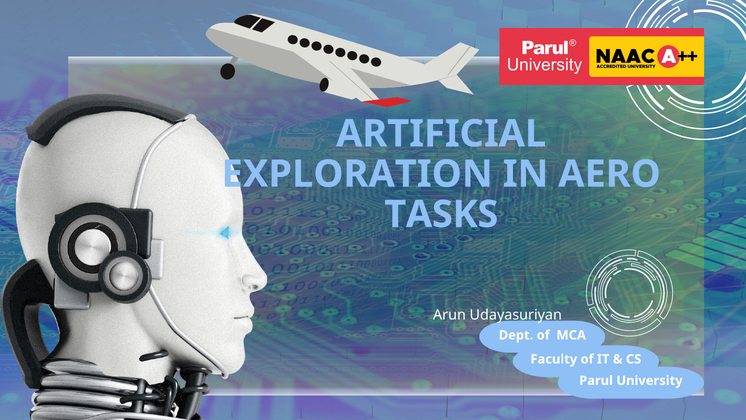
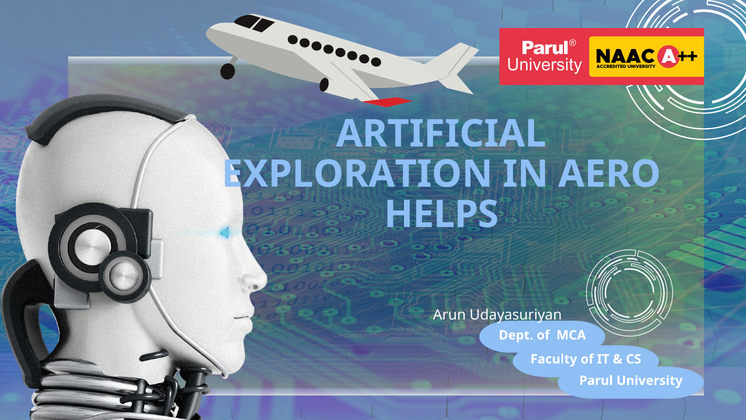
TASKS: TASKS -> HELPS (441, 214)
